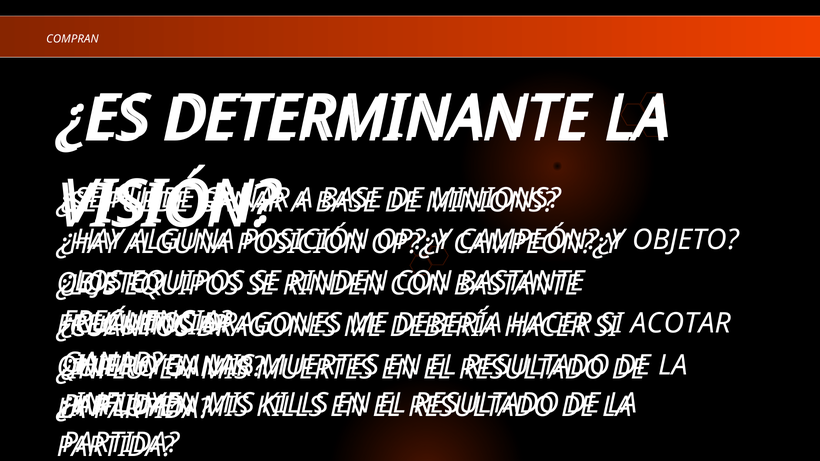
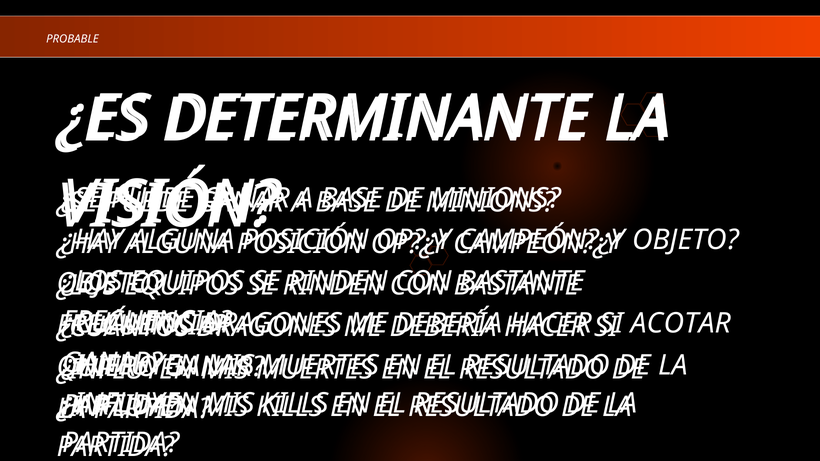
COMPRAN: COMPRAN -> PROBABLE (72, 39)
